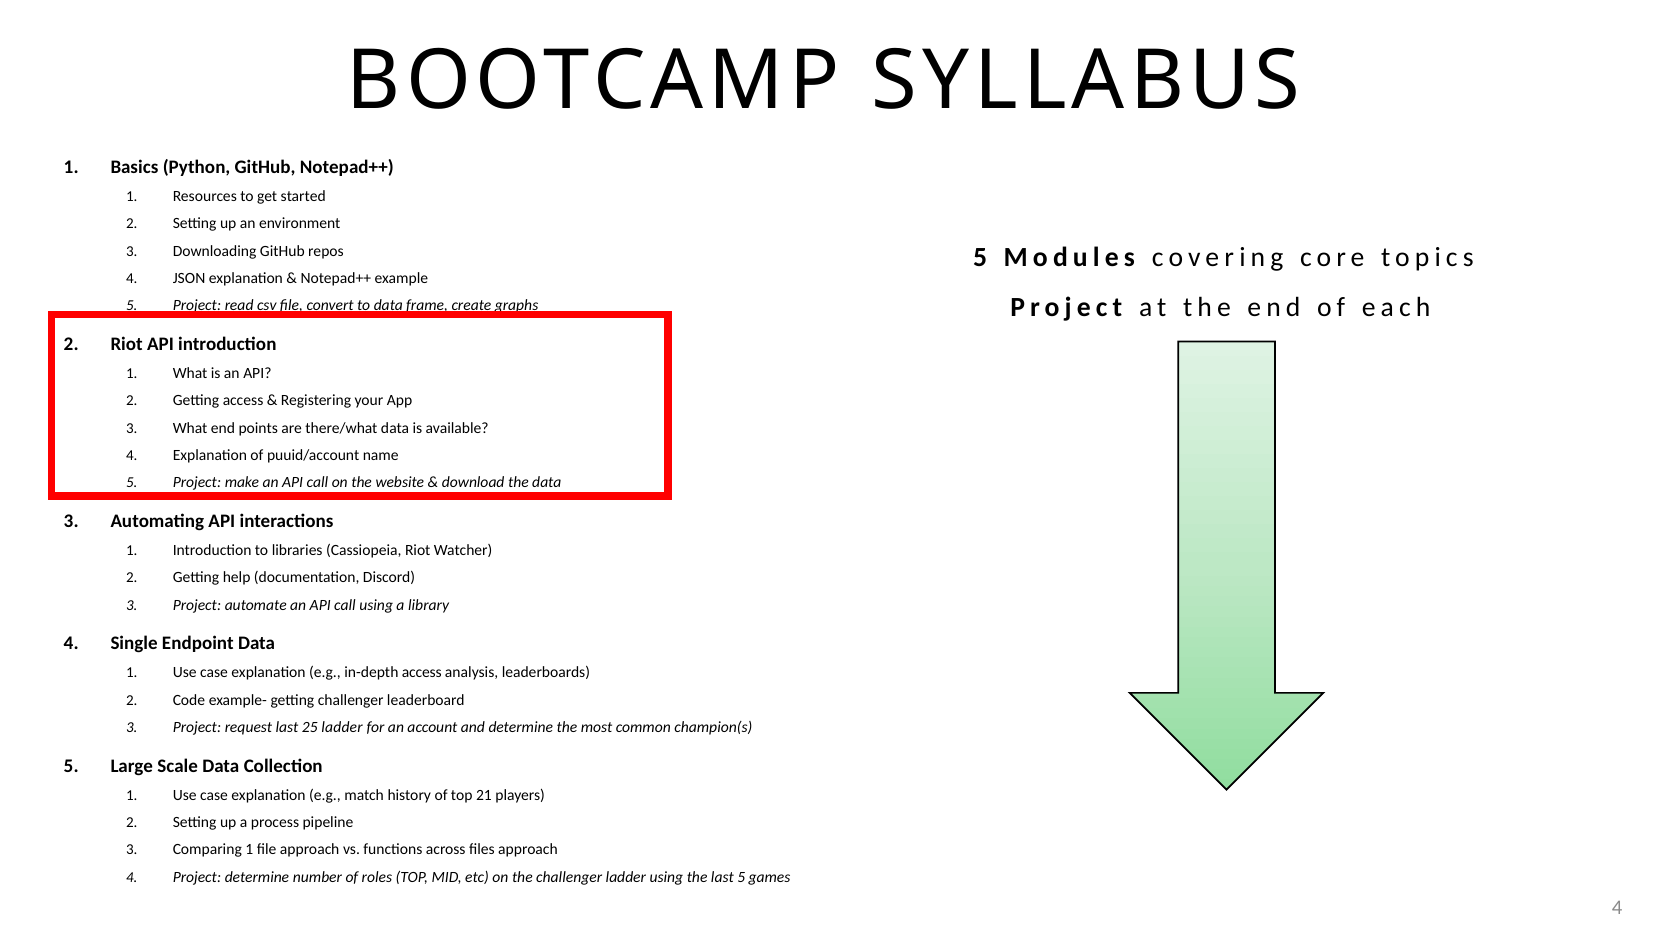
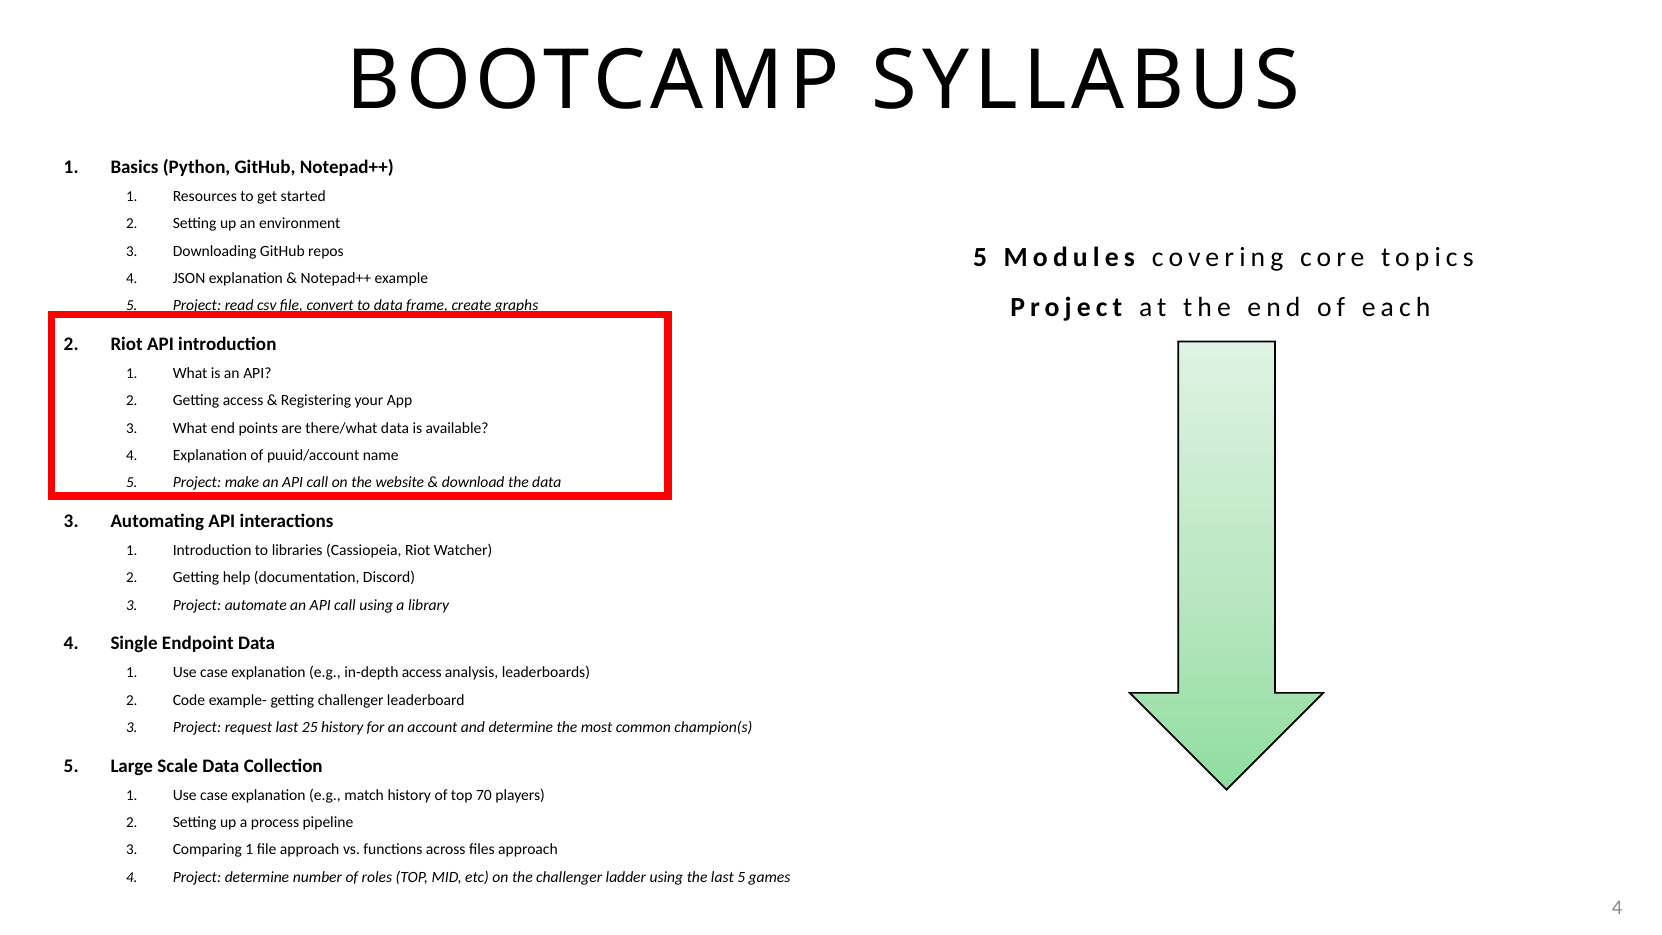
25 ladder: ladder -> history (342, 727)
21: 21 -> 70 (484, 795)
